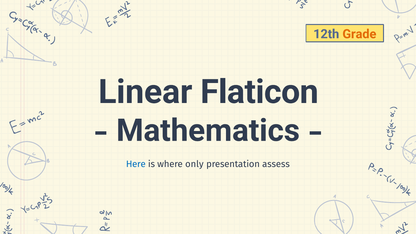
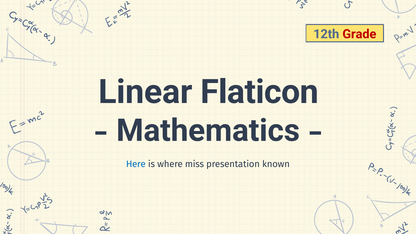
Grade colour: orange -> red (359, 34)
only: only -> miss (195, 164)
assess: assess -> known (276, 164)
